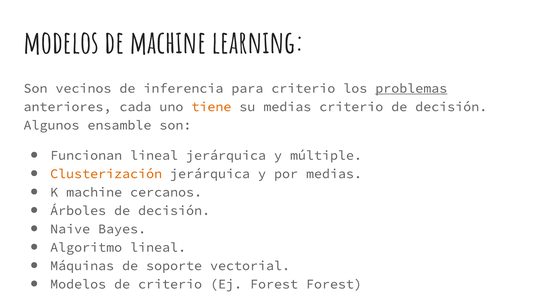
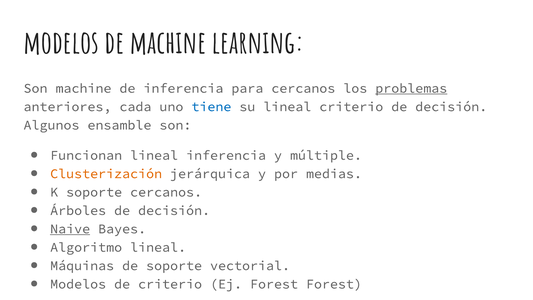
Son vecinos: vecinos -> machine (83, 88)
para criterio: criterio -> cercanos (303, 88)
tiene colour: orange -> blue (211, 107)
su medias: medias -> lineal (287, 107)
lineal jerárquica: jerárquica -> inferencia (226, 155)
K machine: machine -> soporte (94, 192)
Naive underline: none -> present (70, 229)
